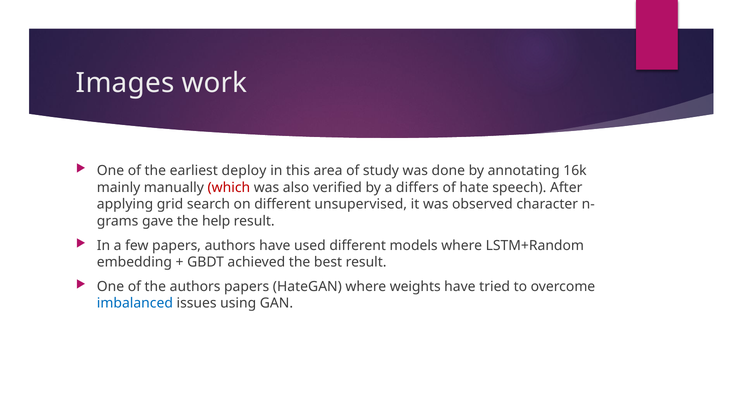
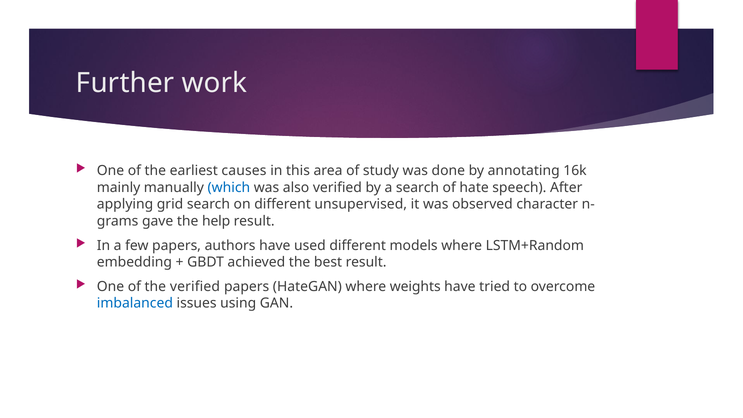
Images: Images -> Further (125, 83)
deploy: deploy -> causes (244, 171)
which colour: red -> blue (229, 187)
a differs: differs -> search (417, 187)
the authors: authors -> verified (195, 287)
